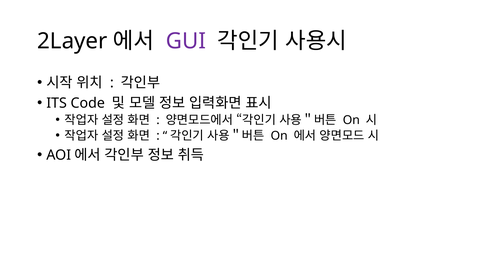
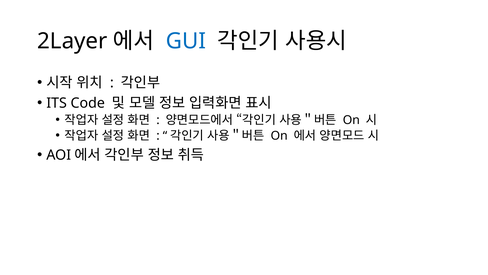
GUI colour: purple -> blue (186, 41)
